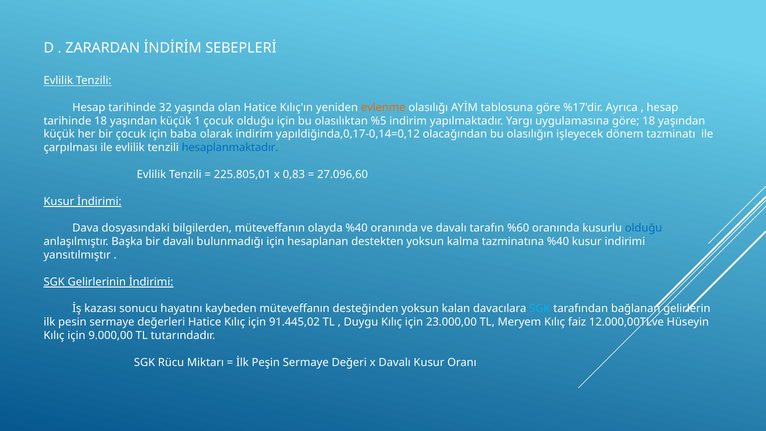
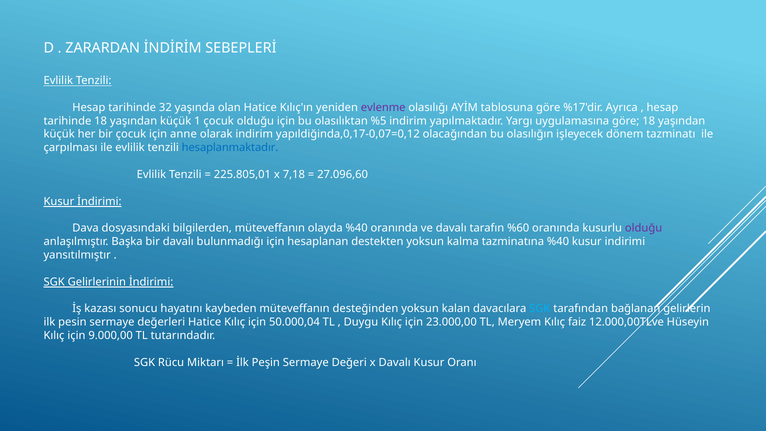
evlenme colour: orange -> purple (383, 107)
baba: baba -> anne (183, 134)
yapıldiğinda,0,17-0,14=0,12: yapıldiğinda,0,17-0,14=0,12 -> yapıldiğinda,0,17-0,07=0,12 (348, 134)
0,83: 0,83 -> 7,18 (294, 174)
olduğu colour: blue -> purple (644, 228)
91.445,02: 91.445,02 -> 50.000,04 (294, 322)
